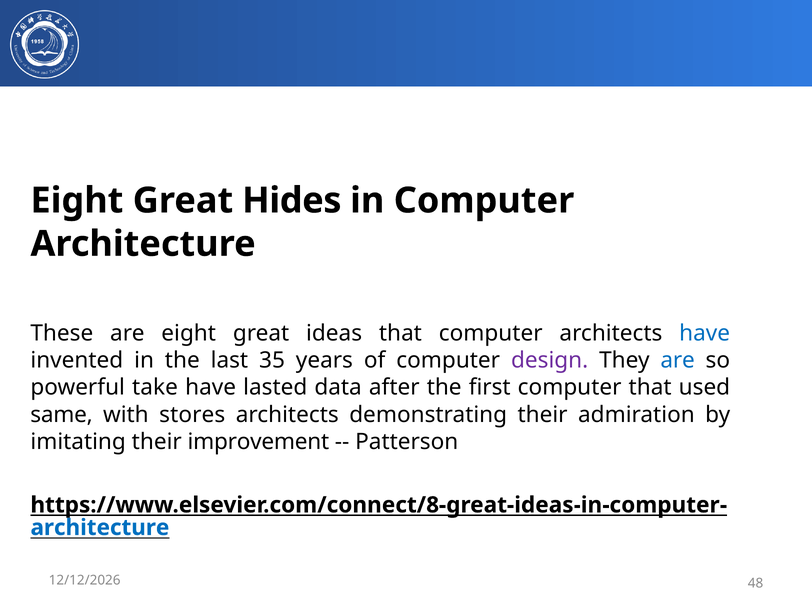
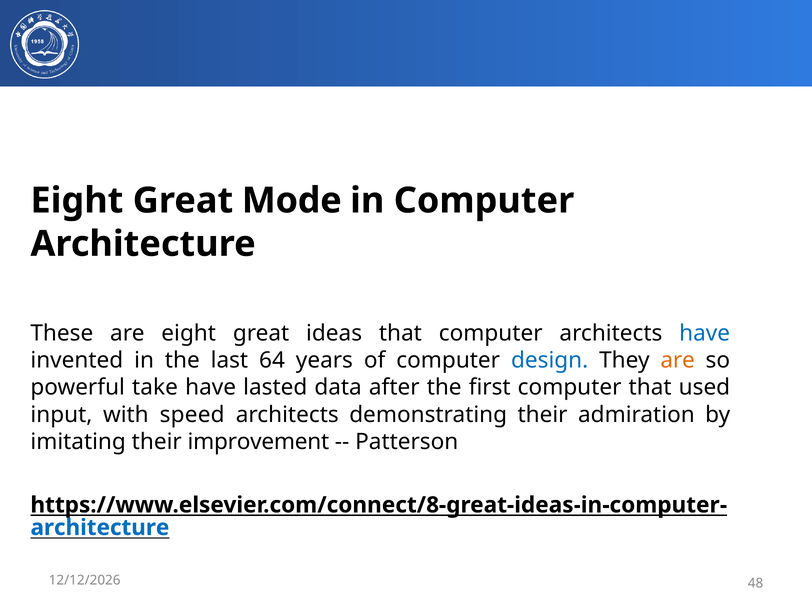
Hides: Hides -> Mode (292, 201)
35: 35 -> 64 (272, 360)
design colour: purple -> blue (550, 360)
are colour: blue -> orange (678, 360)
same: same -> input (61, 415)
stores: stores -> speed (192, 415)
